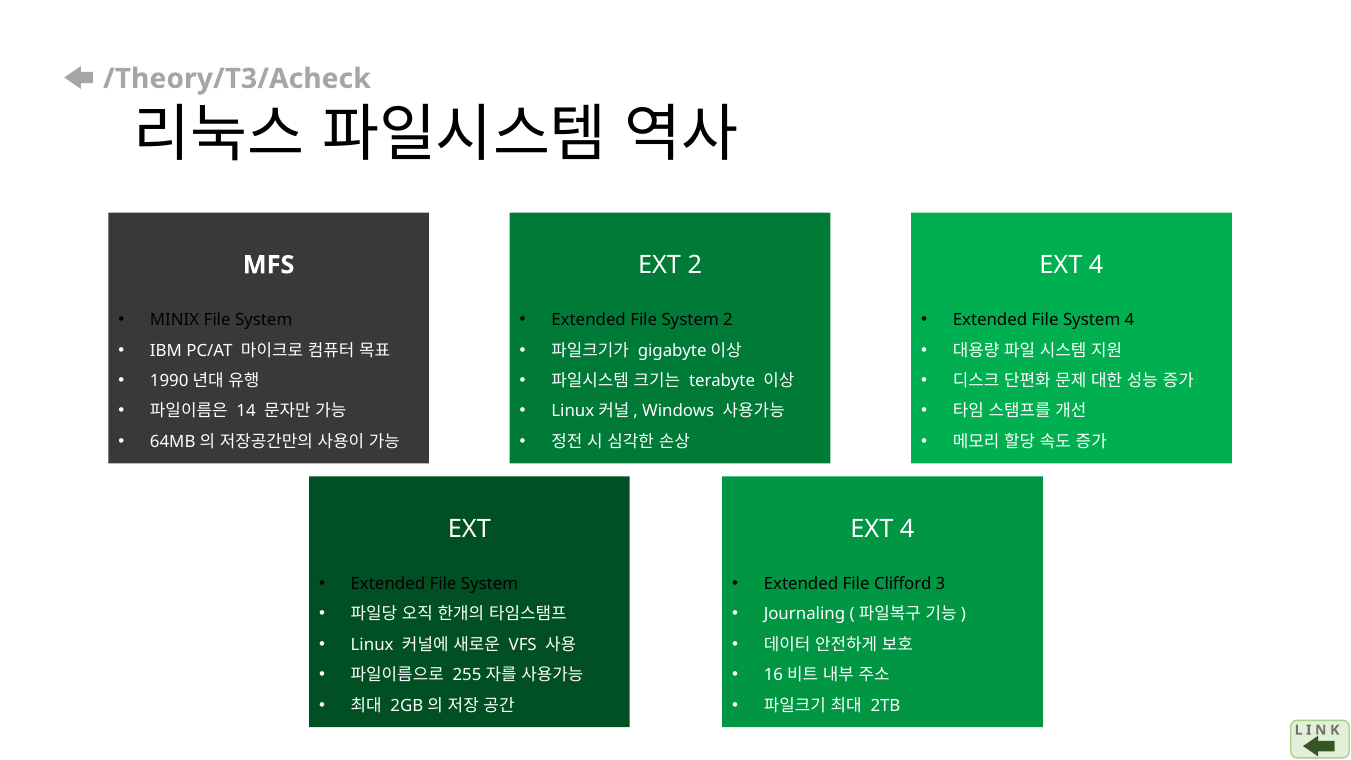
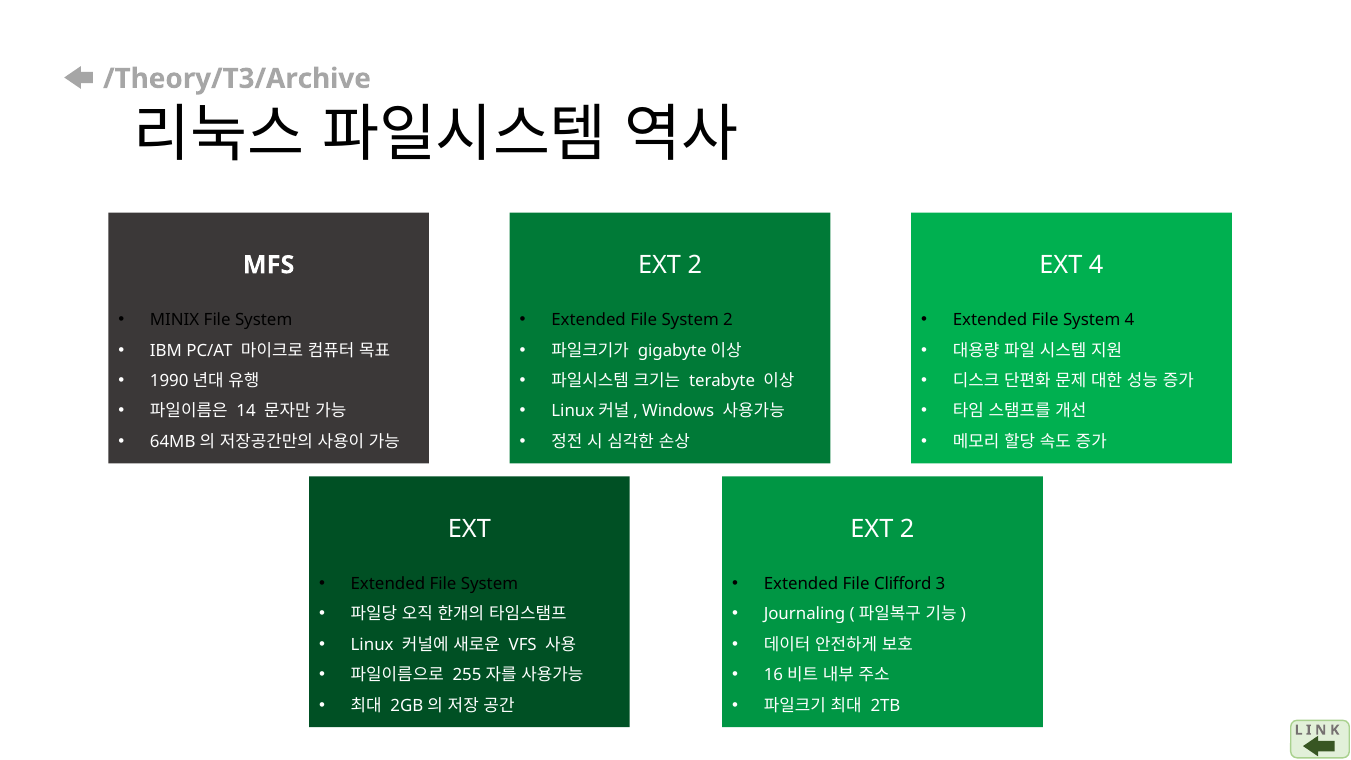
/Theory/T3/Acheck: /Theory/T3/Acheck -> /Theory/T3/Archive (237, 79)
4: 4 -> 2 (907, 529)
